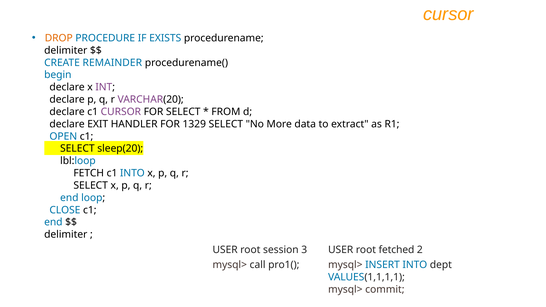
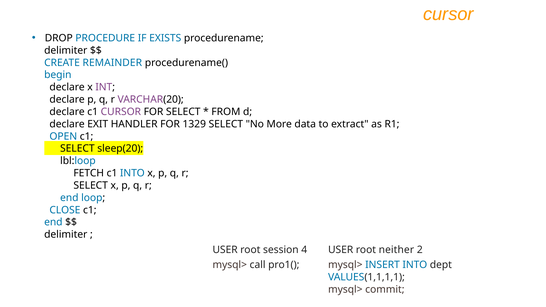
DROP colour: orange -> black (59, 38)
3: 3 -> 4 (304, 250)
fetched: fetched -> neither (396, 250)
